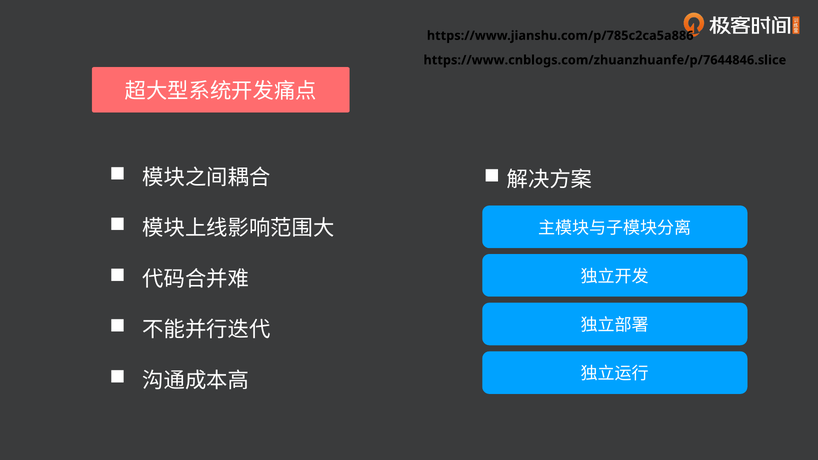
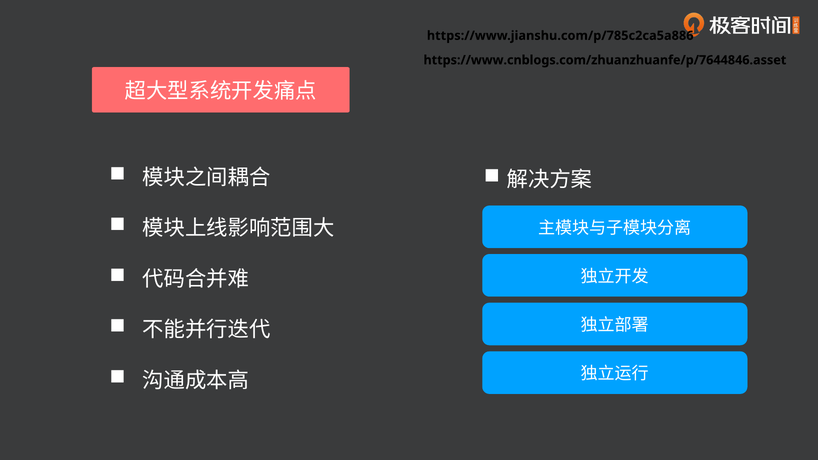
https://www.cnblogs.com/zhuanzhuanfe/p/7644846.slice: https://www.cnblogs.com/zhuanzhuanfe/p/7644846.slice -> https://www.cnblogs.com/zhuanzhuanfe/p/7644846.asset (605, 60)
